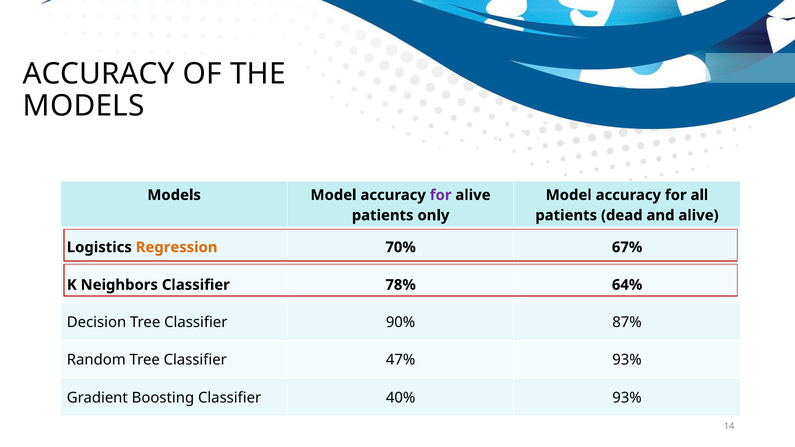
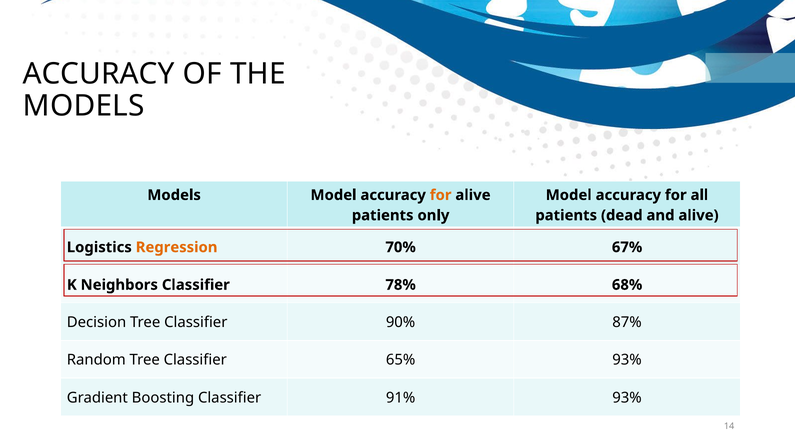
for colour: purple -> orange (441, 195)
64%: 64% -> 68% (627, 285)
47%: 47% -> 65% (401, 360)
40%: 40% -> 91% (401, 398)
